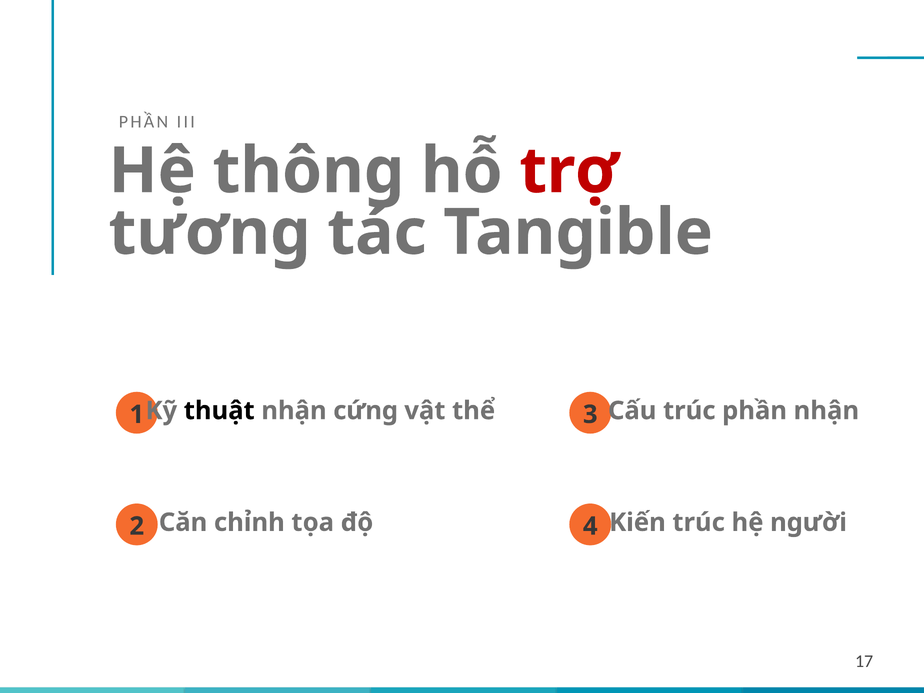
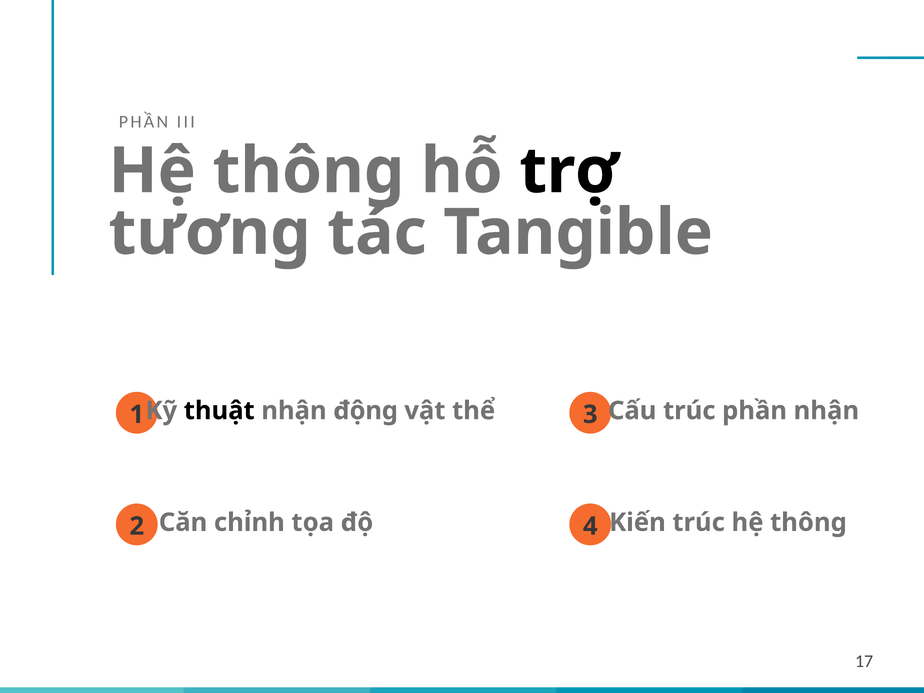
trợ colour: red -> black (569, 171)
cứng: cứng -> động (366, 411)
trúc hệ người: người -> thông (808, 522)
